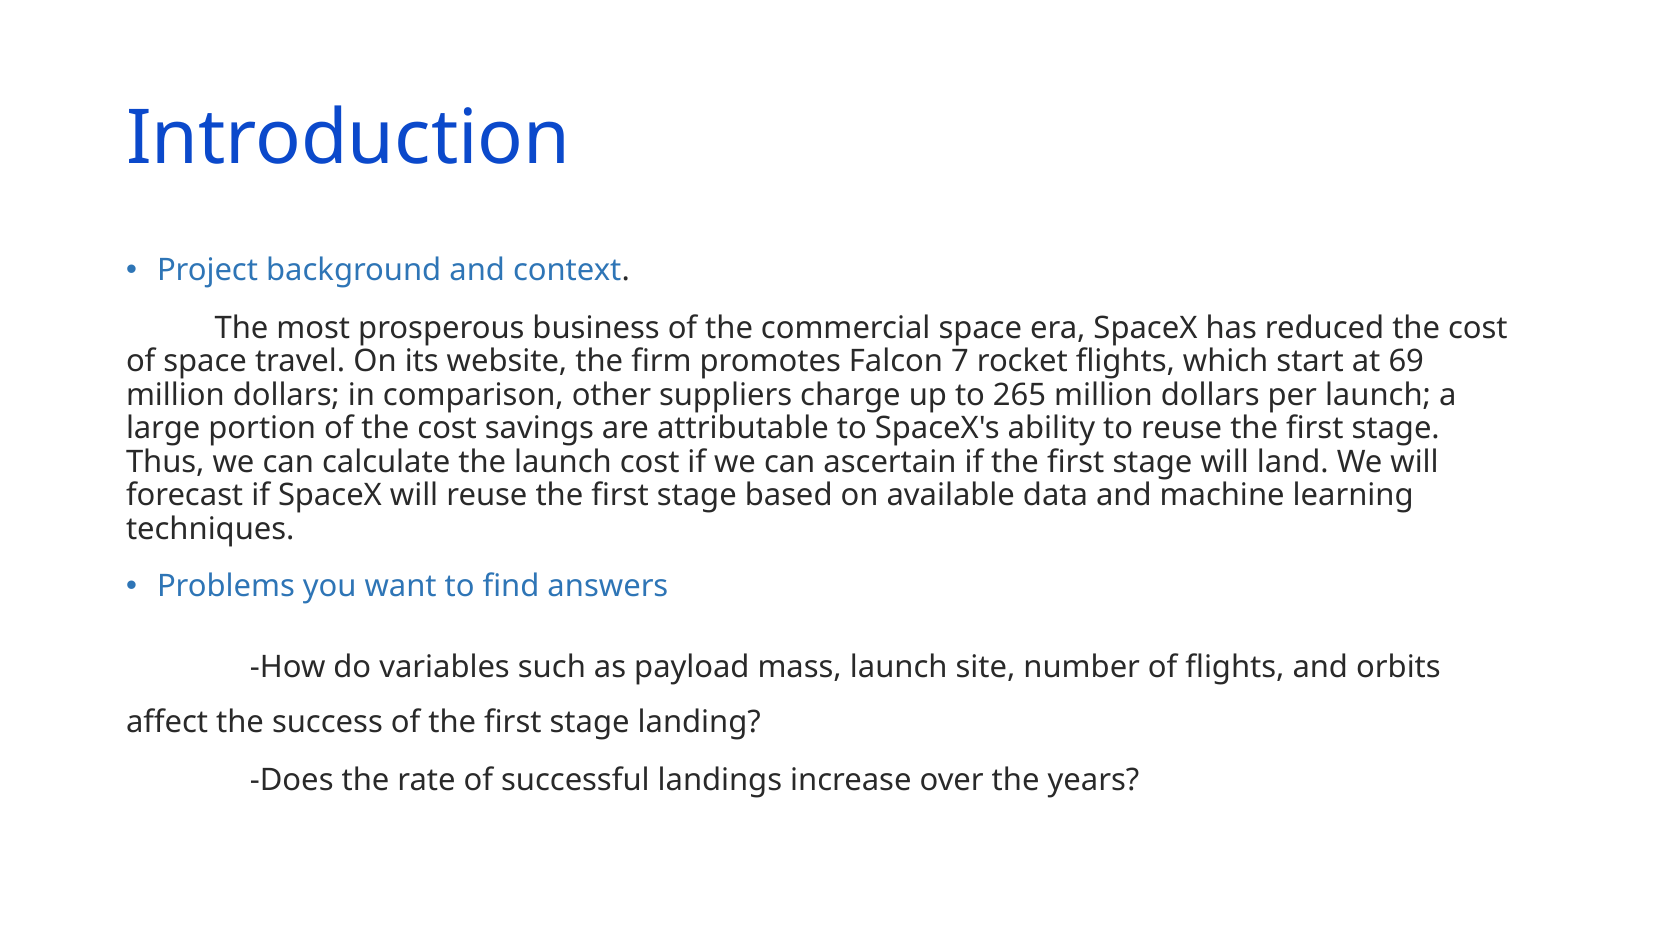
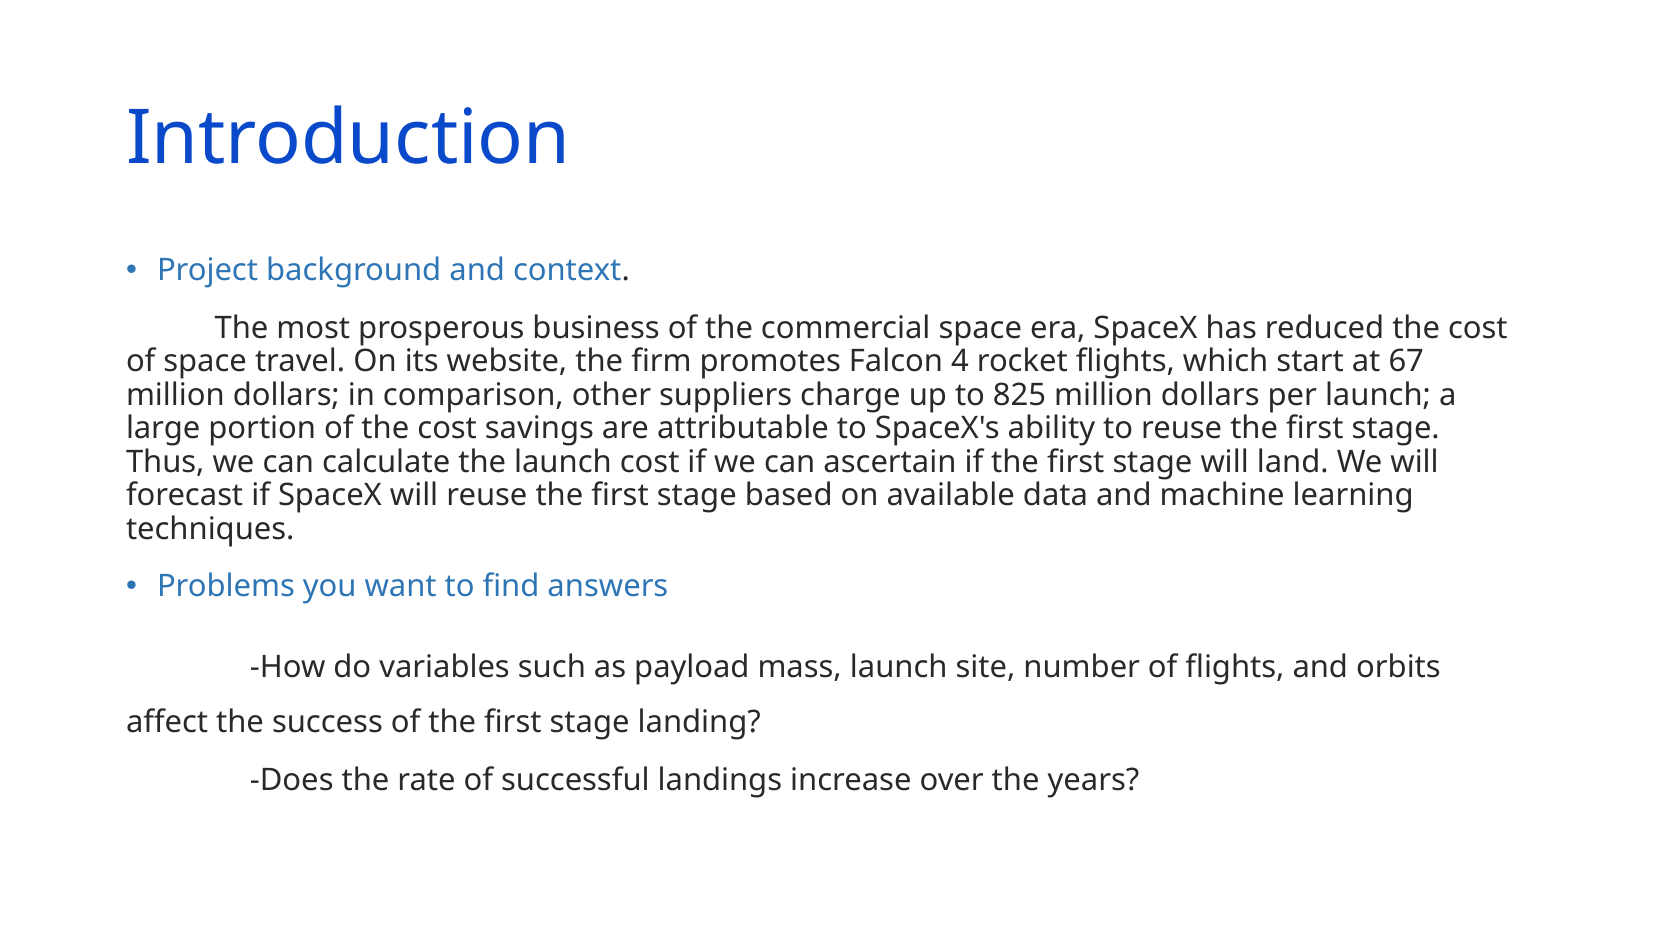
7: 7 -> 4 (960, 361)
69: 69 -> 67 (1406, 361)
265: 265 -> 825 (1019, 395)
